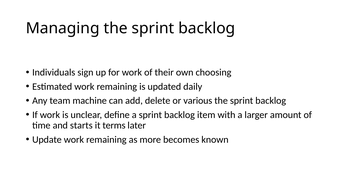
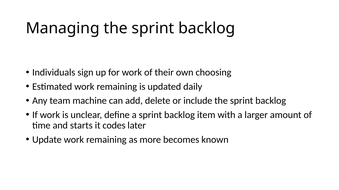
various: various -> include (198, 101)
terms: terms -> codes (114, 126)
